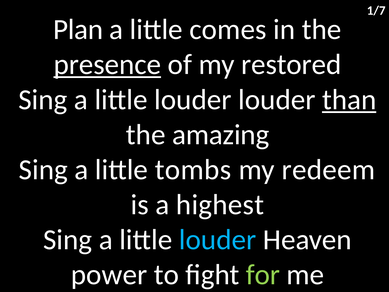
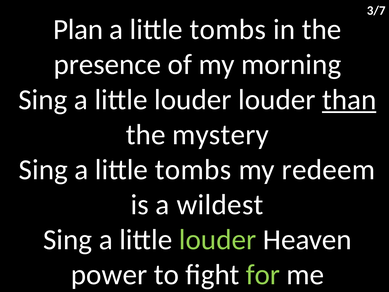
1/7: 1/7 -> 3/7 (376, 11)
comes: comes -> tombs (228, 30)
presence underline: present -> none (107, 65)
restored: restored -> morning (291, 65)
amazing: amazing -> mystery (220, 135)
highest: highest -> wildest (220, 205)
louder colour: light blue -> light green (218, 240)
